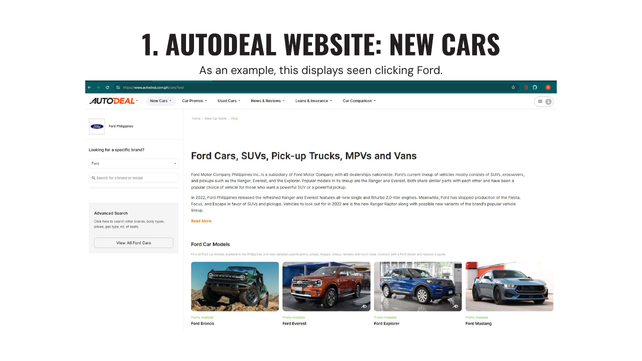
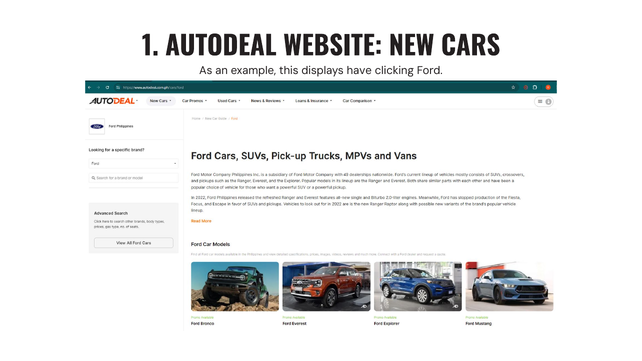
seen: seen -> have (359, 71)
